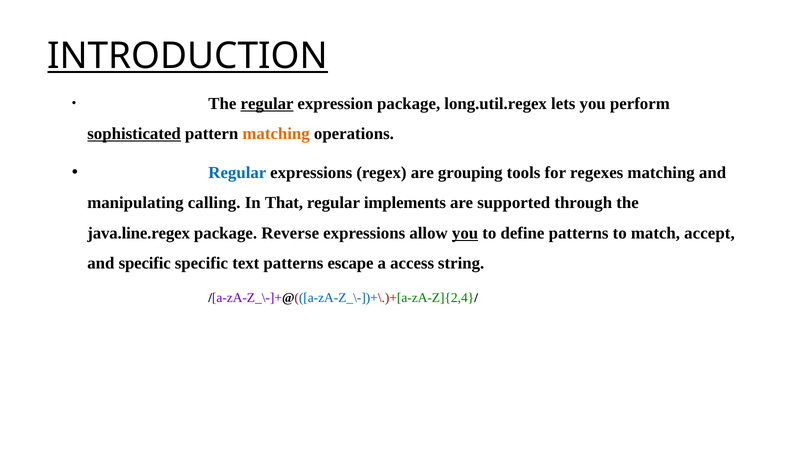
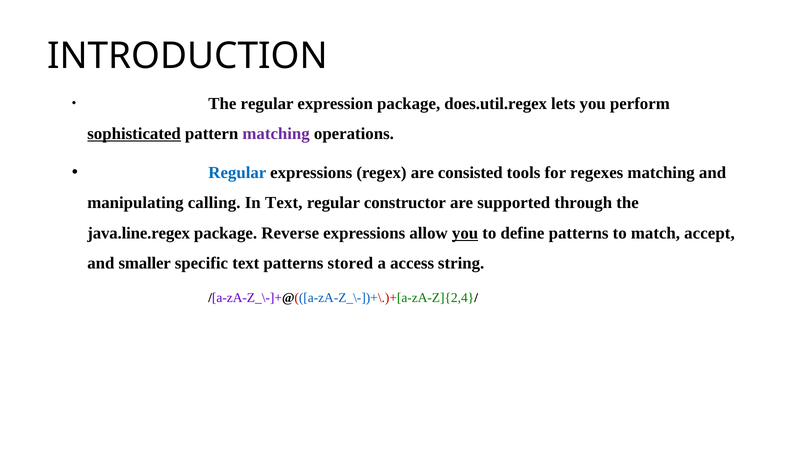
INTRODUCTION underline: present -> none (188, 56)
regular underline: present -> none (267, 104)
long.util.regex: long.util.regex -> does.util.regex (496, 104)
matching colour: orange -> purple (276, 134)
grouping: grouping -> consisted (470, 173)
In That: That -> Text (284, 203)
implements: implements -> constructor (405, 203)
and specific: specific -> smaller (145, 263)
escape: escape -> stored (350, 263)
